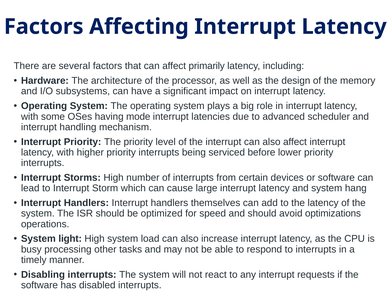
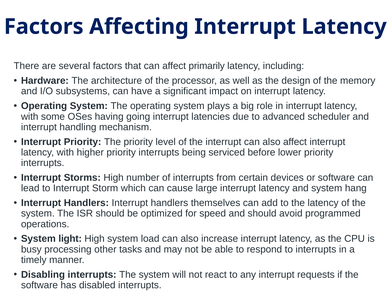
mode: mode -> going (138, 116)
optimizations: optimizations -> programmed (333, 213)
